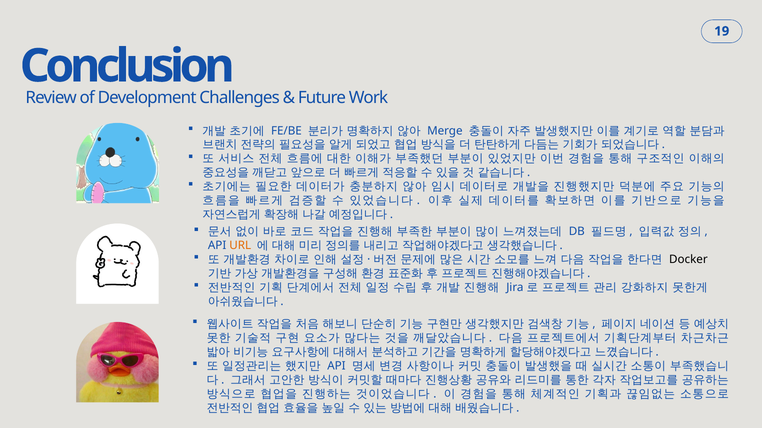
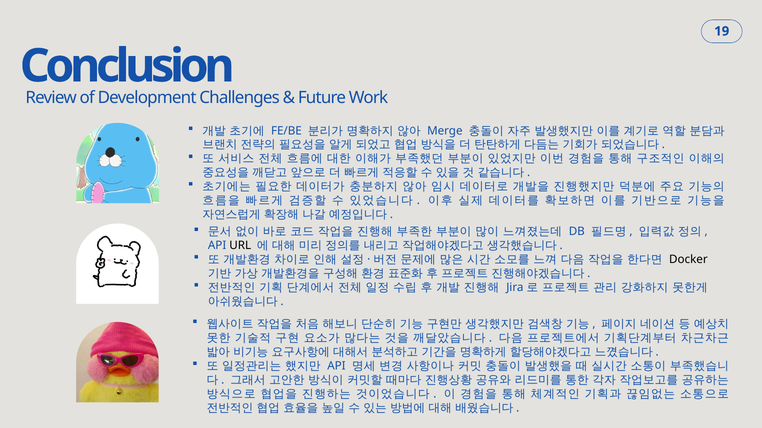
URL colour: orange -> black (240, 246)
